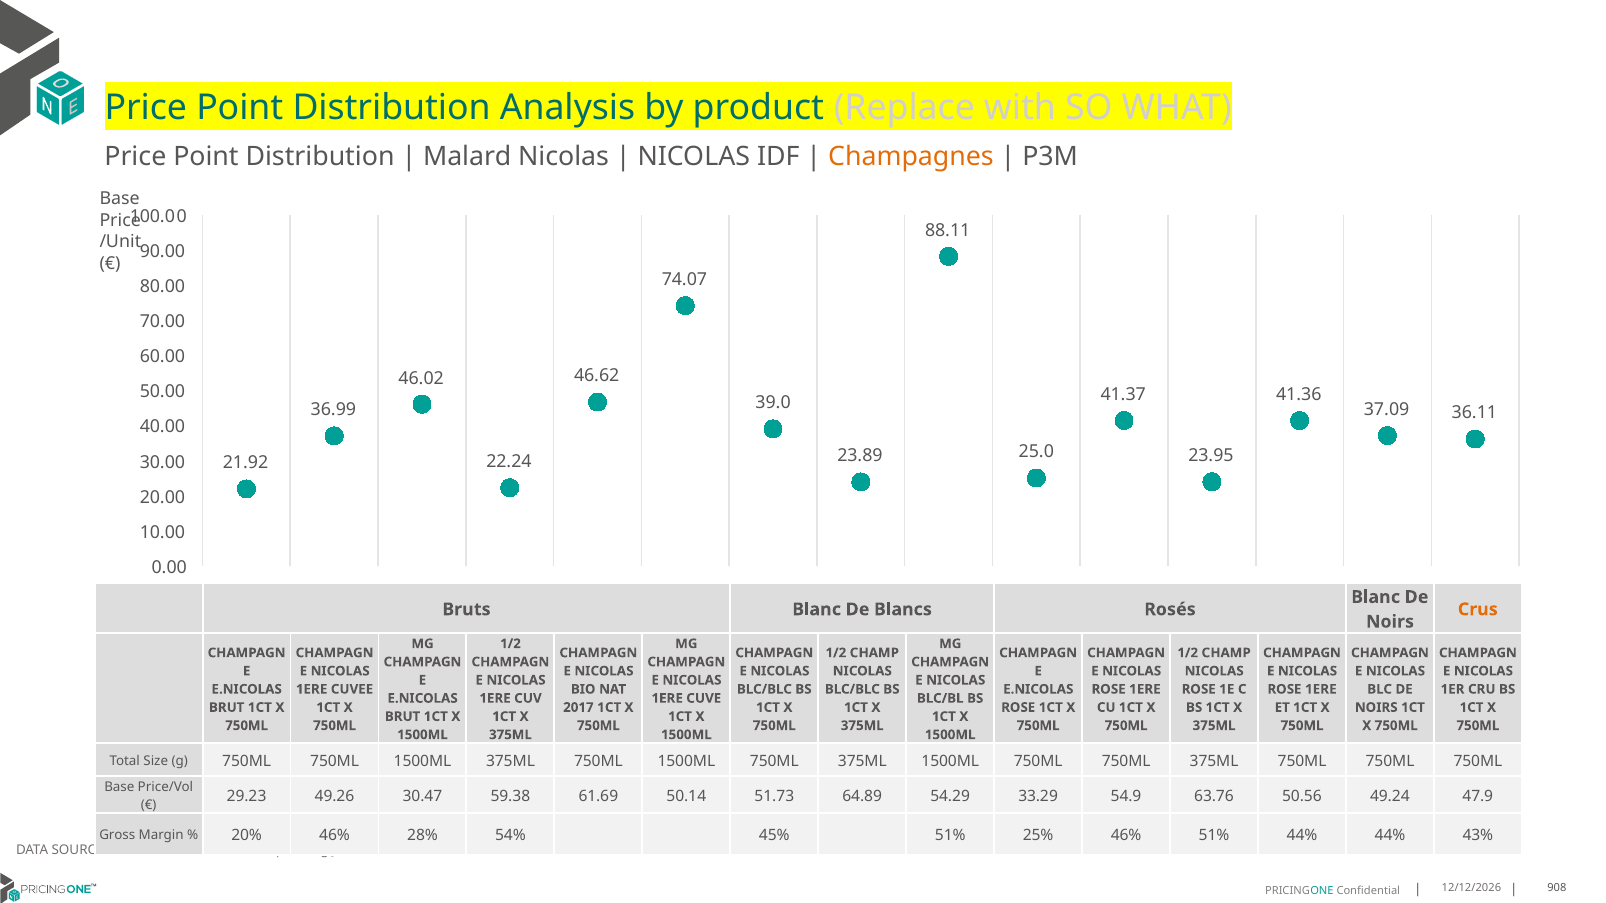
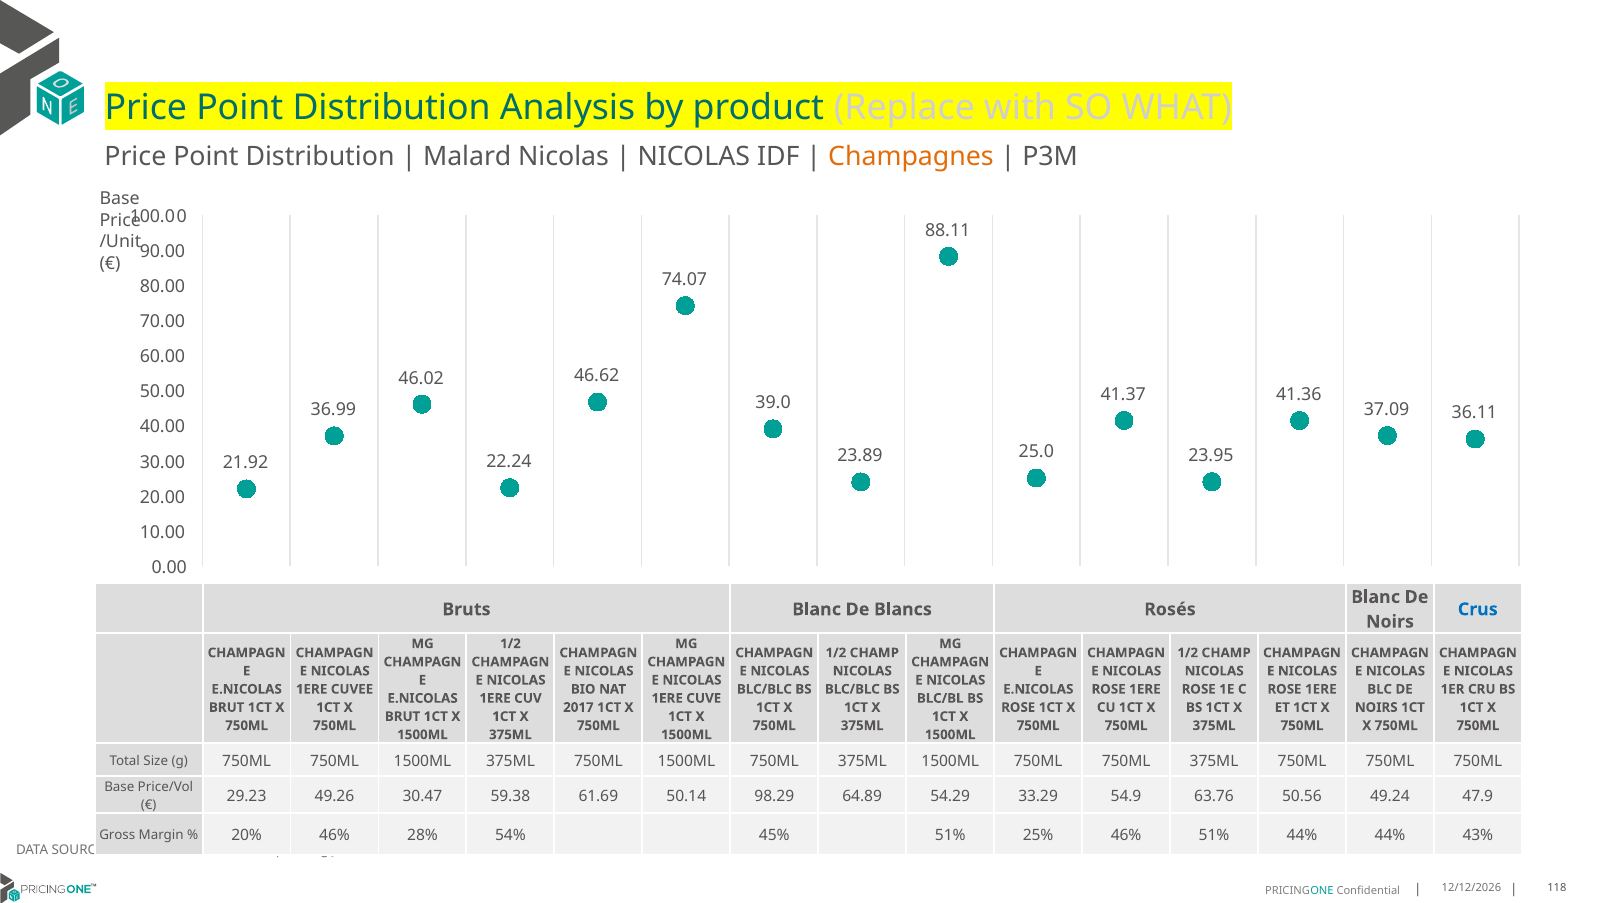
Crus colour: orange -> blue (1478, 610)
51.73: 51.73 -> 98.29 (774, 796)
908: 908 -> 118 (1557, 888)
